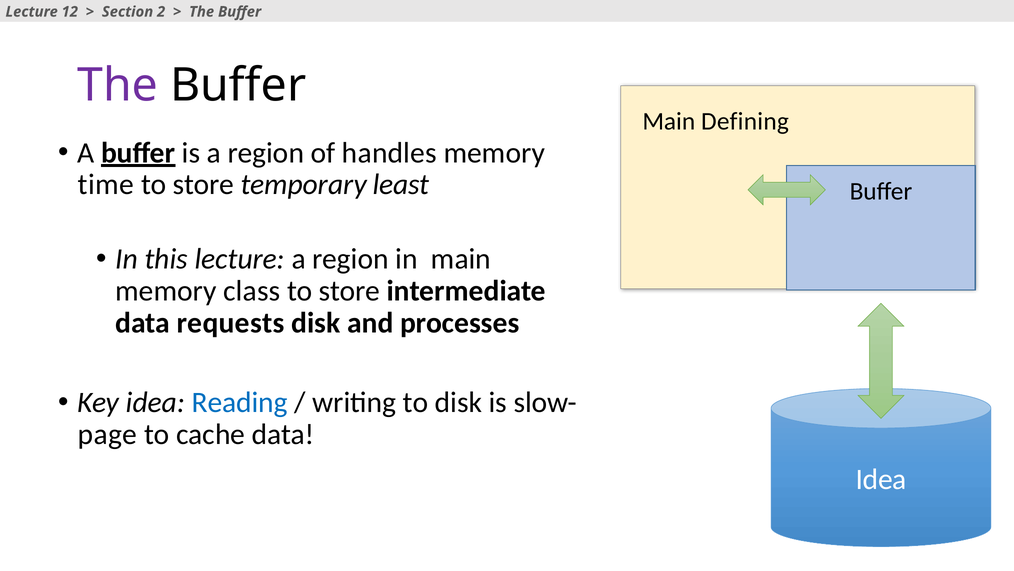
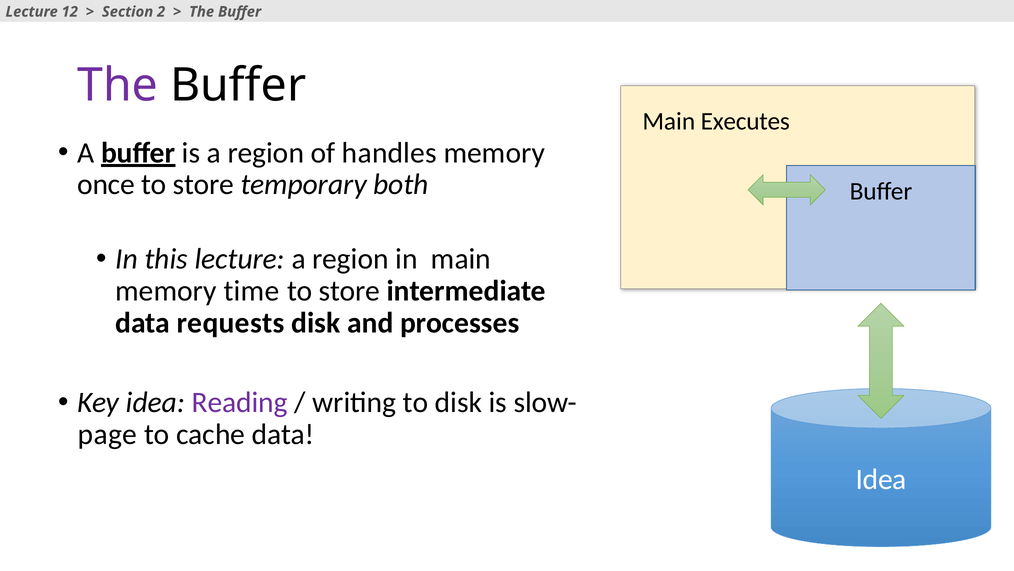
Defining: Defining -> Executes (745, 121)
time: time -> once (106, 185)
least: least -> both (401, 185)
class: class -> time (252, 291)
Reading colour: blue -> purple (240, 402)
